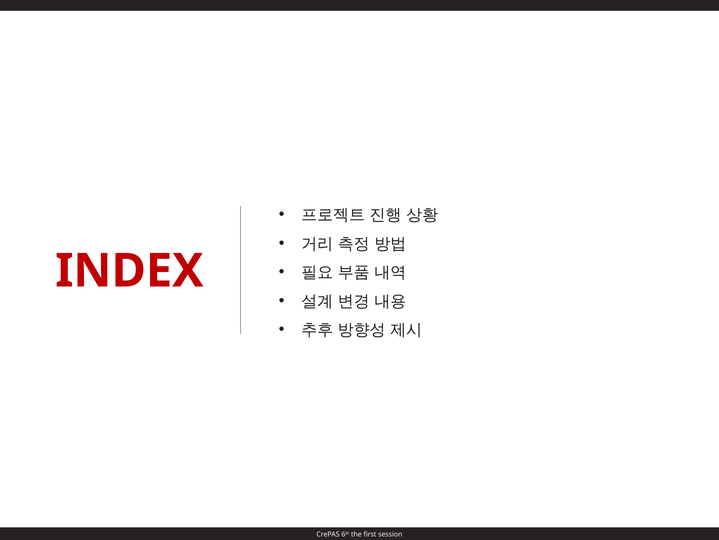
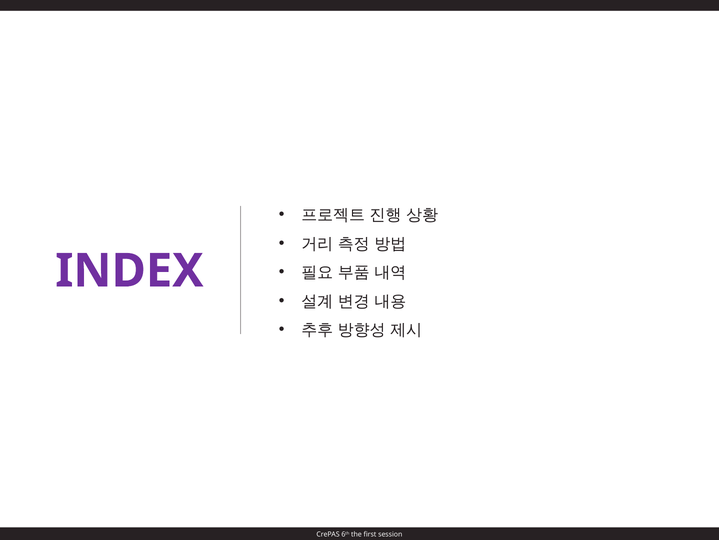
INDEX colour: red -> purple (129, 271)
